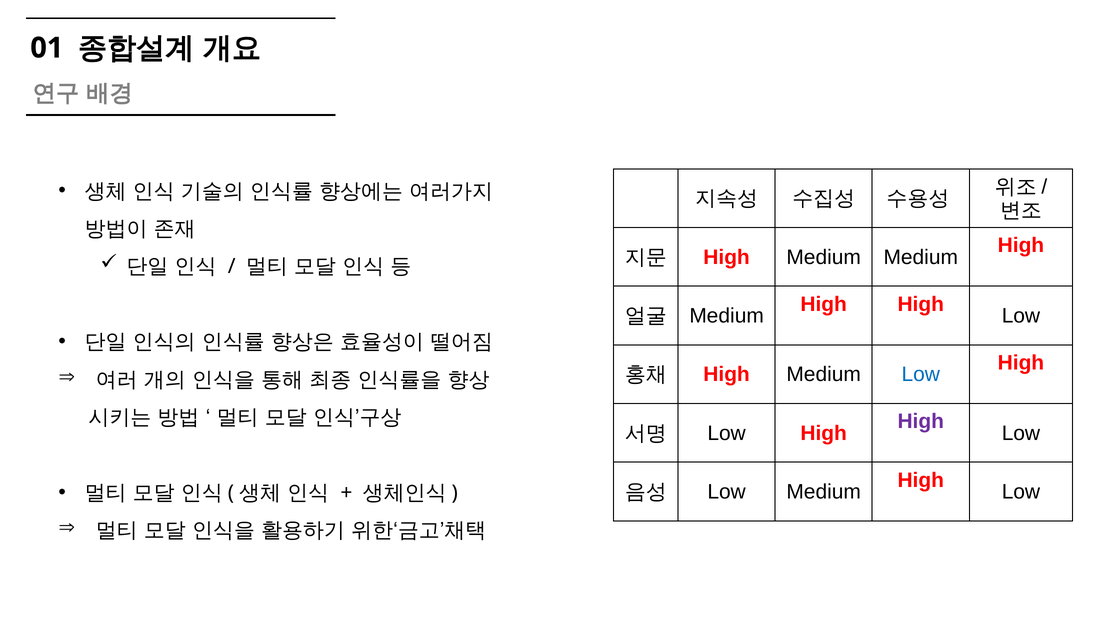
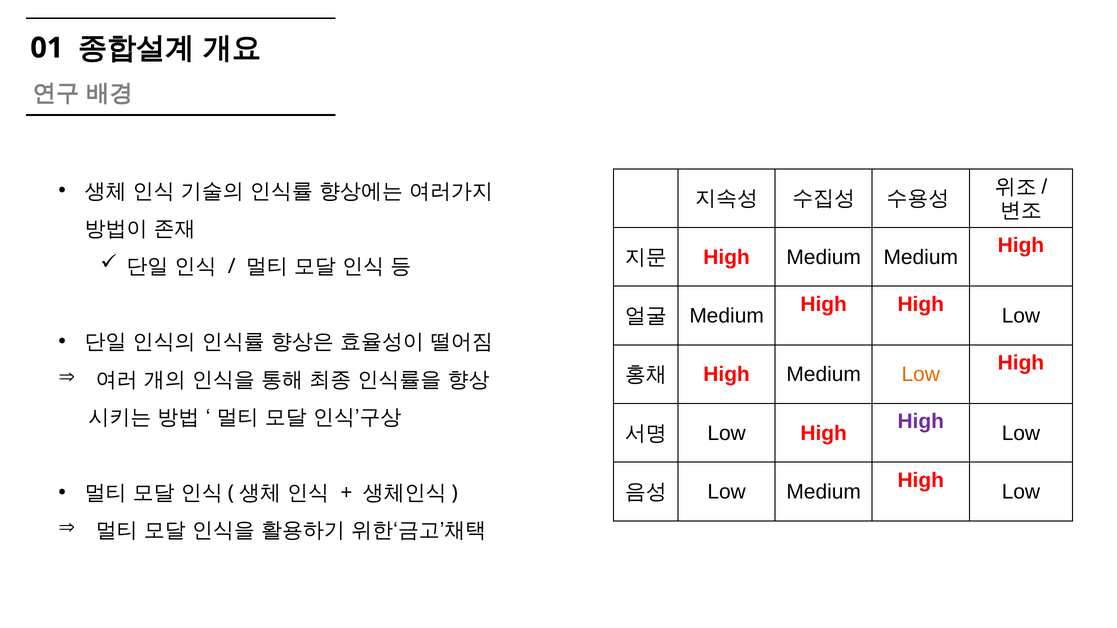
Low colour: blue -> orange (921, 375)
